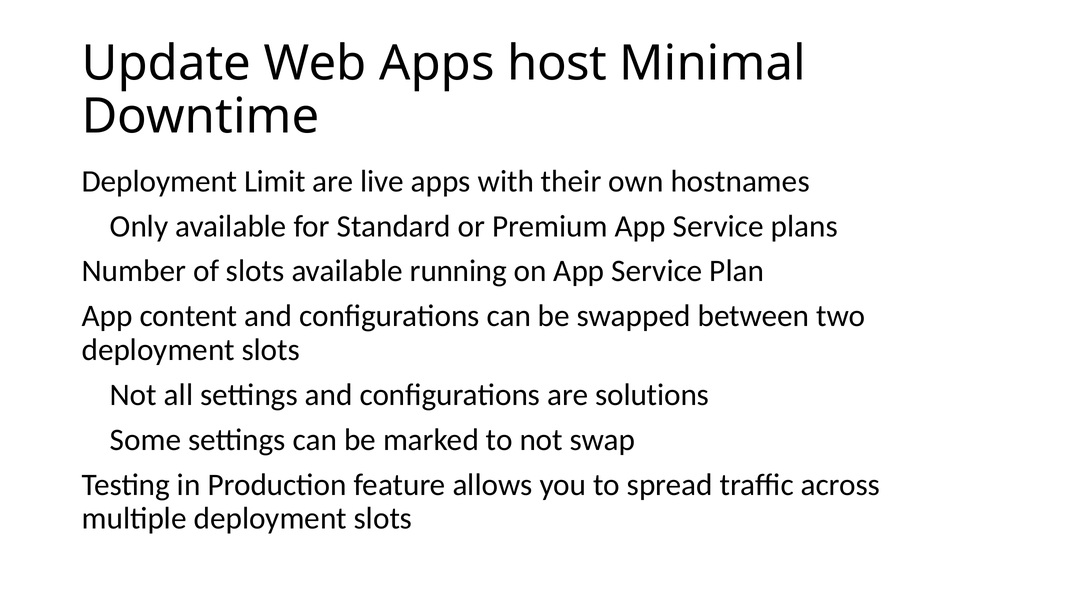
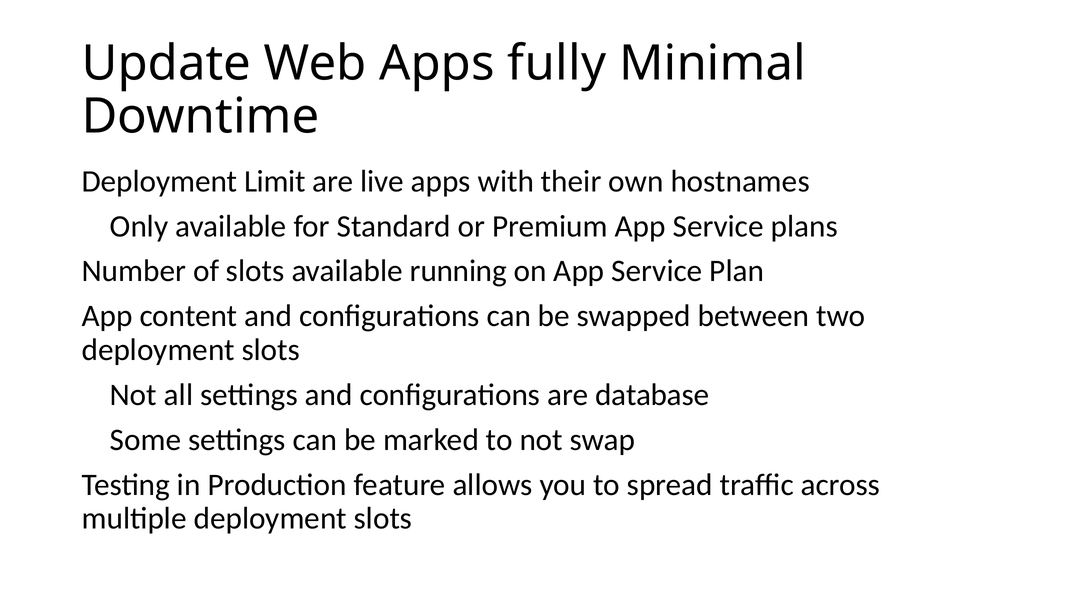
host: host -> fully (557, 64)
solutions: solutions -> database (652, 395)
